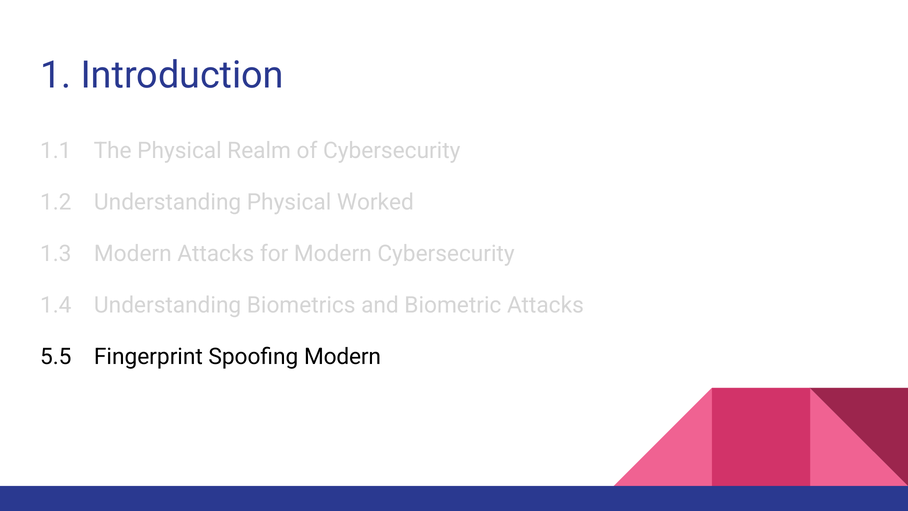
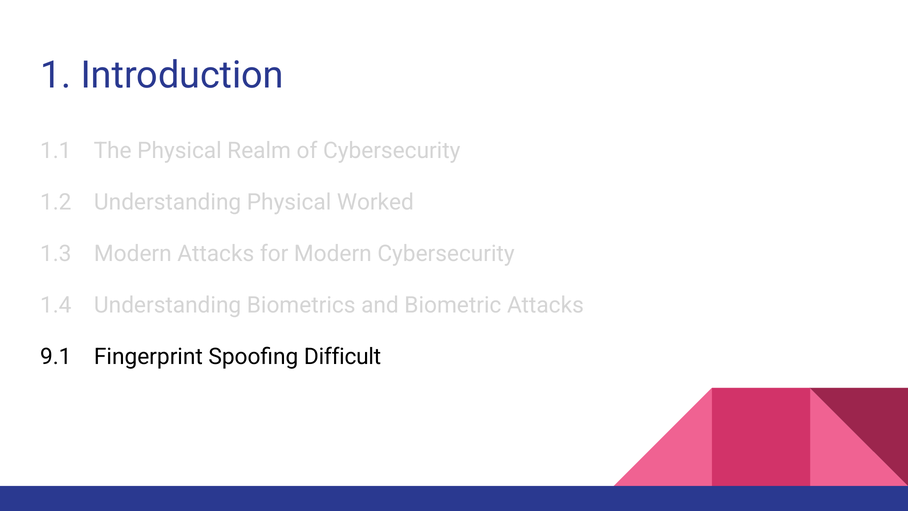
5.5: 5.5 -> 9.1 (56, 356)
Spoofing Modern: Modern -> Difficult (343, 356)
